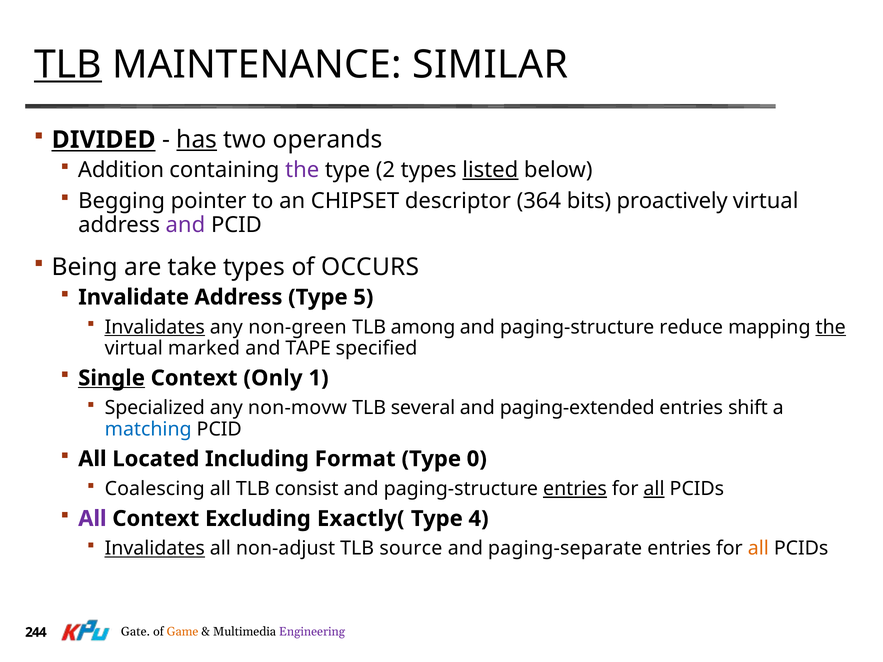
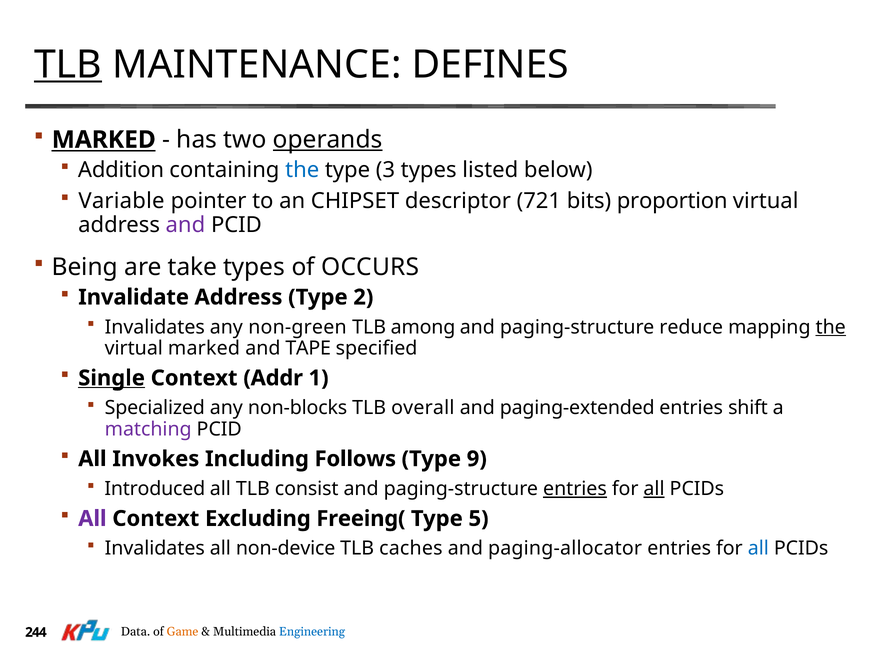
SIMILAR: SIMILAR -> DEFINES (490, 65)
DIVIDED: DIVIDED -> MARKED (104, 140)
has underline: present -> none (197, 140)
operands underline: none -> present (328, 140)
the colour: purple -> blue (302, 170)
2: 2 -> 3 (385, 170)
listed underline: present -> none (490, 170)
Begging: Begging -> Variable (121, 201)
364: 364 -> 721 (539, 201)
proactively: proactively -> proportion (672, 201)
5: 5 -> 2 (363, 297)
Invalidates underline: present -> none (155, 327)
Only: Only -> Addr (273, 378)
non-movw: non-movw -> non-blocks (298, 408)
several: several -> overall (423, 408)
matching colour: blue -> purple (148, 429)
Located: Located -> Invokes (156, 459)
Format: Format -> Follows (355, 459)
0: 0 -> 9 (477, 459)
Coalescing: Coalescing -> Introduced (155, 489)
Exactly(: Exactly( -> Freeing( (361, 519)
4: 4 -> 5 (479, 519)
Invalidates underline: present -> none (155, 549)
non-adjust: non-adjust -> non-device (286, 549)
source: source -> caches (411, 549)
paging-separate: paging-separate -> paging-allocator (565, 549)
all colour: orange -> blue (758, 549)
Gate: Gate -> Data (135, 632)
Engineering colour: purple -> blue (312, 632)
